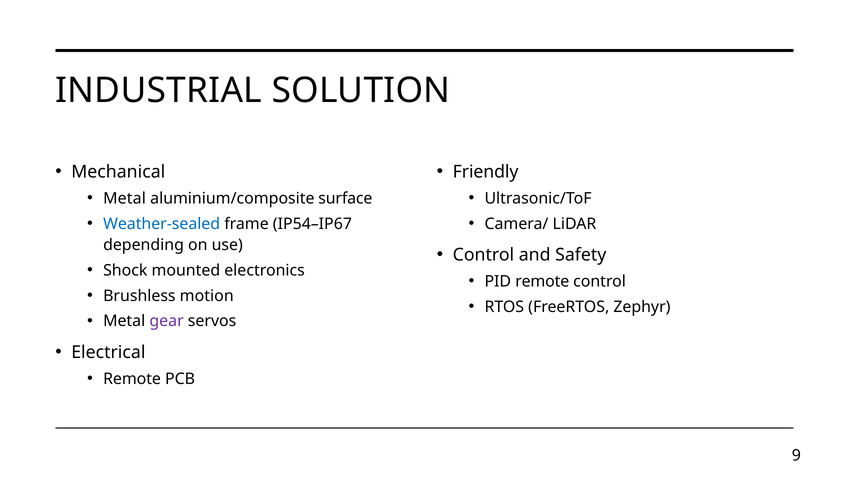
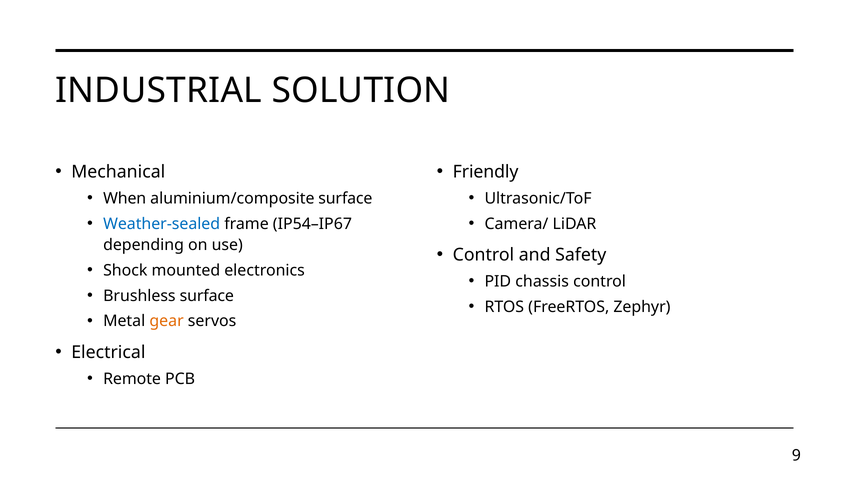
Metal: Metal -> When (125, 198)
PID remote: remote -> chassis (542, 281)
Brushless motion: motion -> surface (207, 295)
gear colour: purple -> orange (167, 321)
